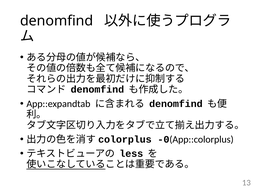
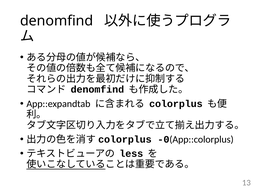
denomfind: denomfind -> colorplus (176, 104)
